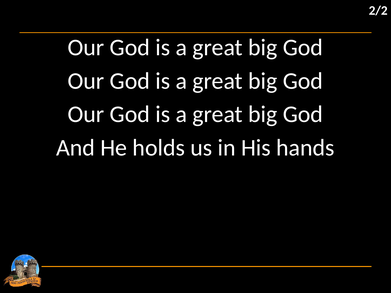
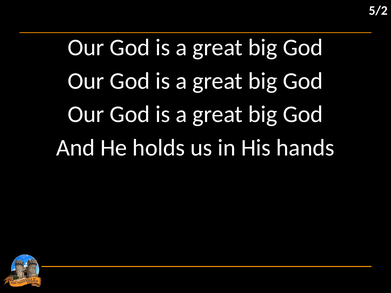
2/2: 2/2 -> 5/2 (378, 11)
